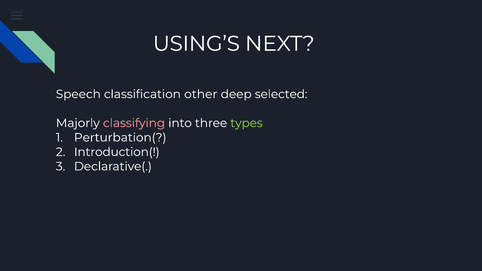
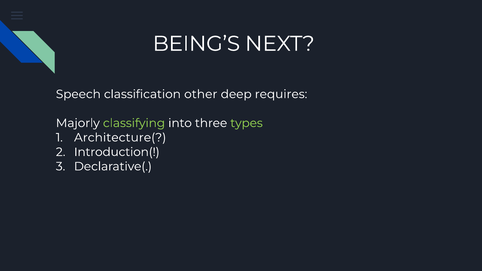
USING’S: USING’S -> BEING’S (196, 44)
selected: selected -> requires (281, 94)
classifying colour: pink -> light green (134, 123)
Perturbation(: Perturbation( -> Architecture( (120, 138)
